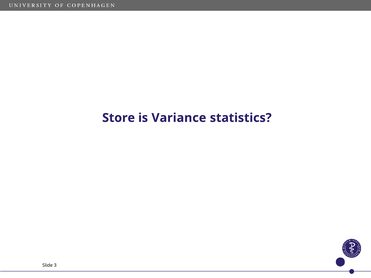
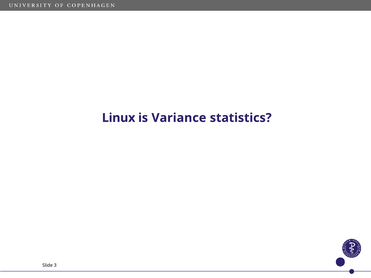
Store: Store -> Linux (119, 118)
